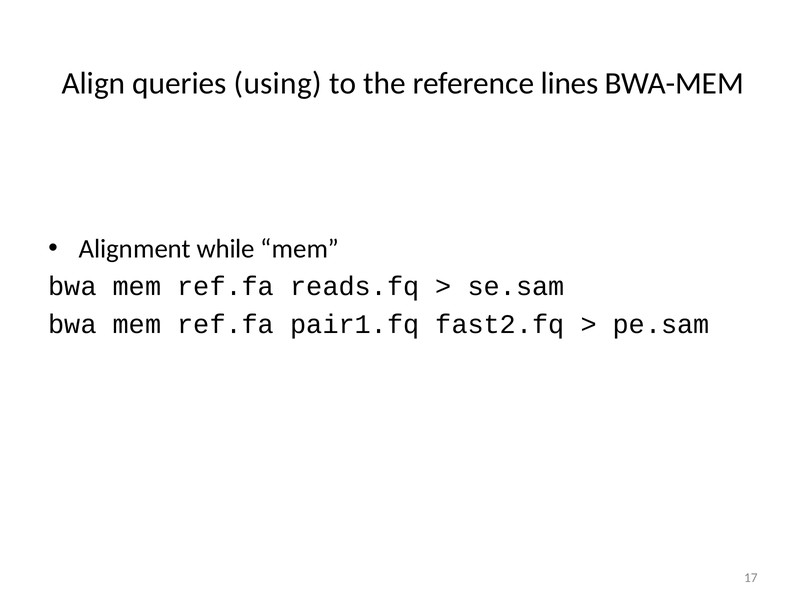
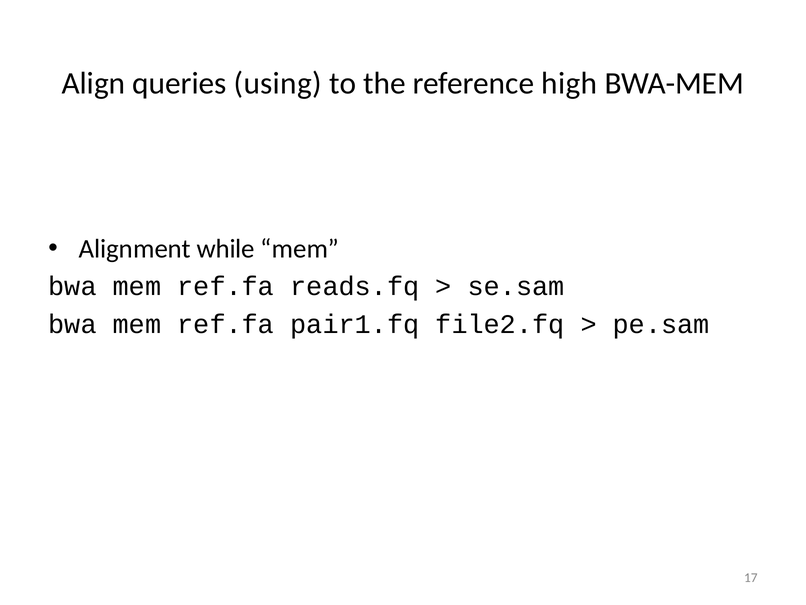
lines: lines -> high (569, 83)
fast2.fq: fast2.fq -> file2.fq (500, 324)
